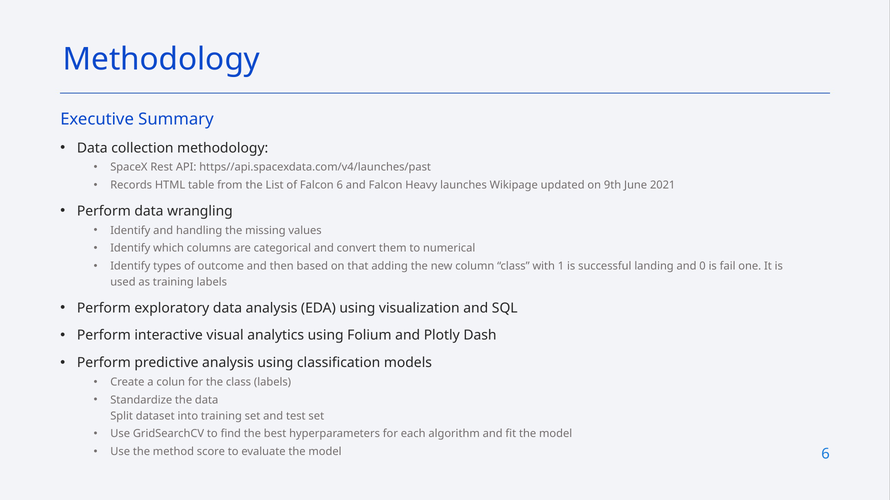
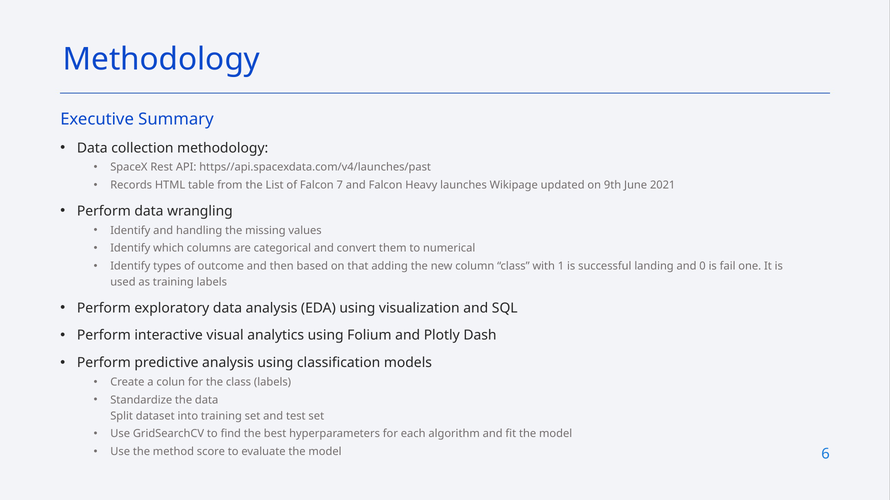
Falcon 6: 6 -> 7 (340, 185)
